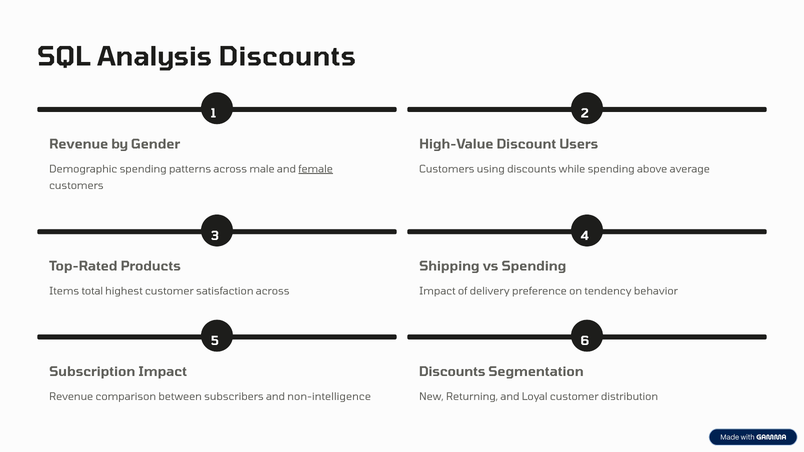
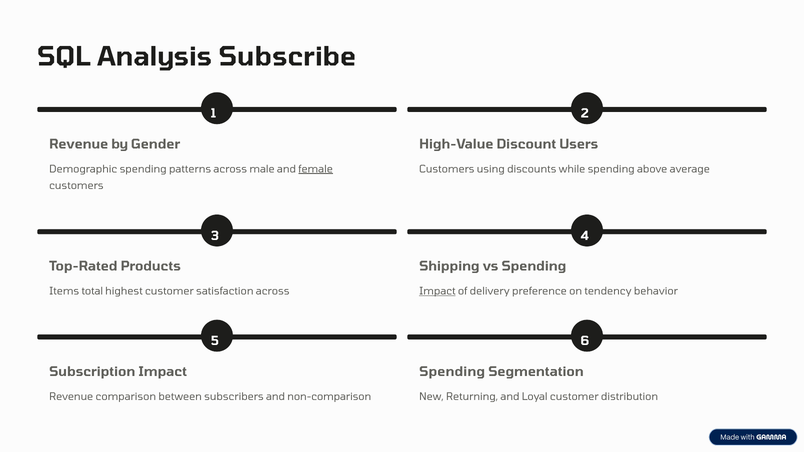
Analysis Discounts: Discounts -> Subscribe (288, 57)
Impact underline: none -> present (437, 291)
Discounts: Discounts -> Spending (452, 372)
non-intelligence: non-intelligence -> non-comparison (329, 397)
